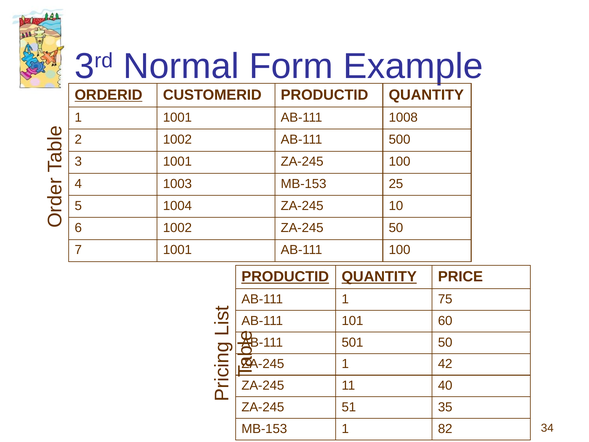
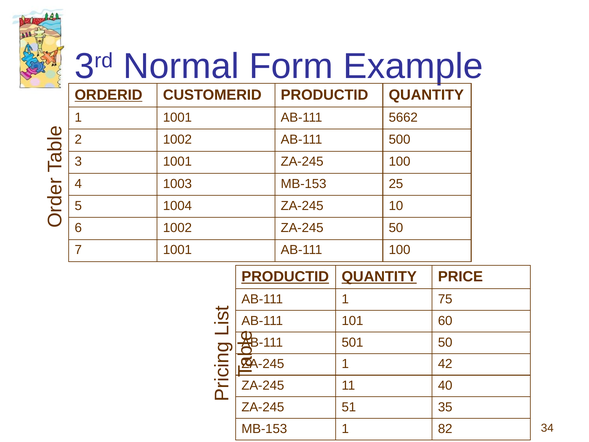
1008: 1008 -> 5662 (403, 117)
